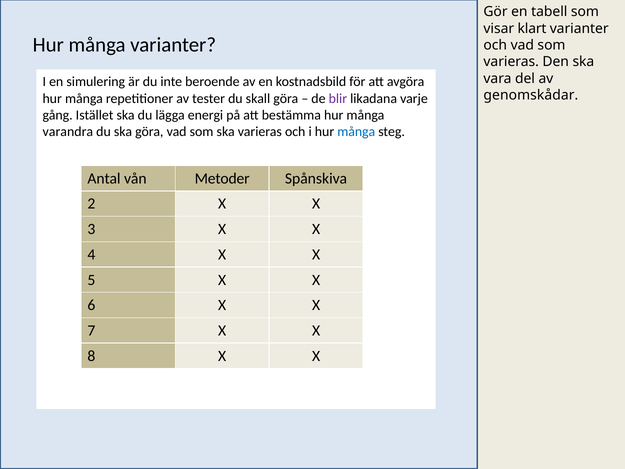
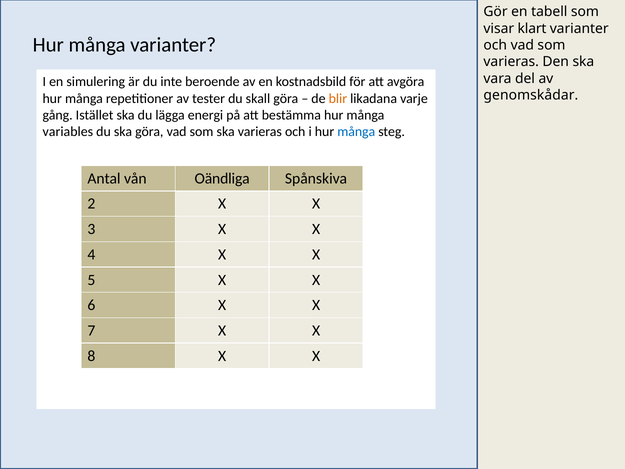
blir colour: purple -> orange (338, 98)
varandra: varandra -> variables (68, 132)
Metoder: Metoder -> Oändliga (222, 178)
